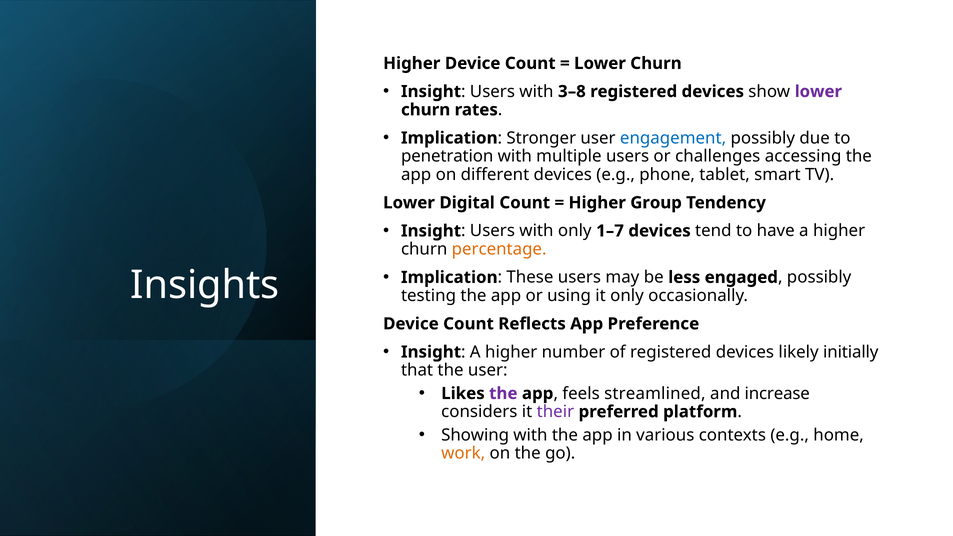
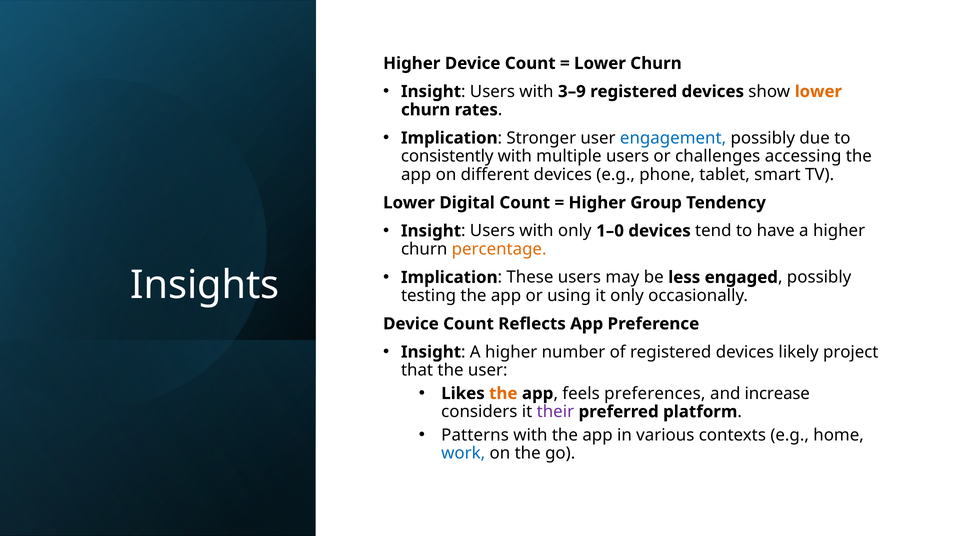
3–8: 3–8 -> 3–9 (572, 92)
lower colour: purple -> orange (818, 92)
penetration: penetration -> consistently (447, 156)
1–7: 1–7 -> 1–0 (610, 231)
initially: initially -> project (851, 352)
the colour: purple -> orange (503, 394)
streamlined: streamlined -> preferences (655, 394)
Showing: Showing -> Patterns (475, 435)
work colour: orange -> blue (463, 453)
